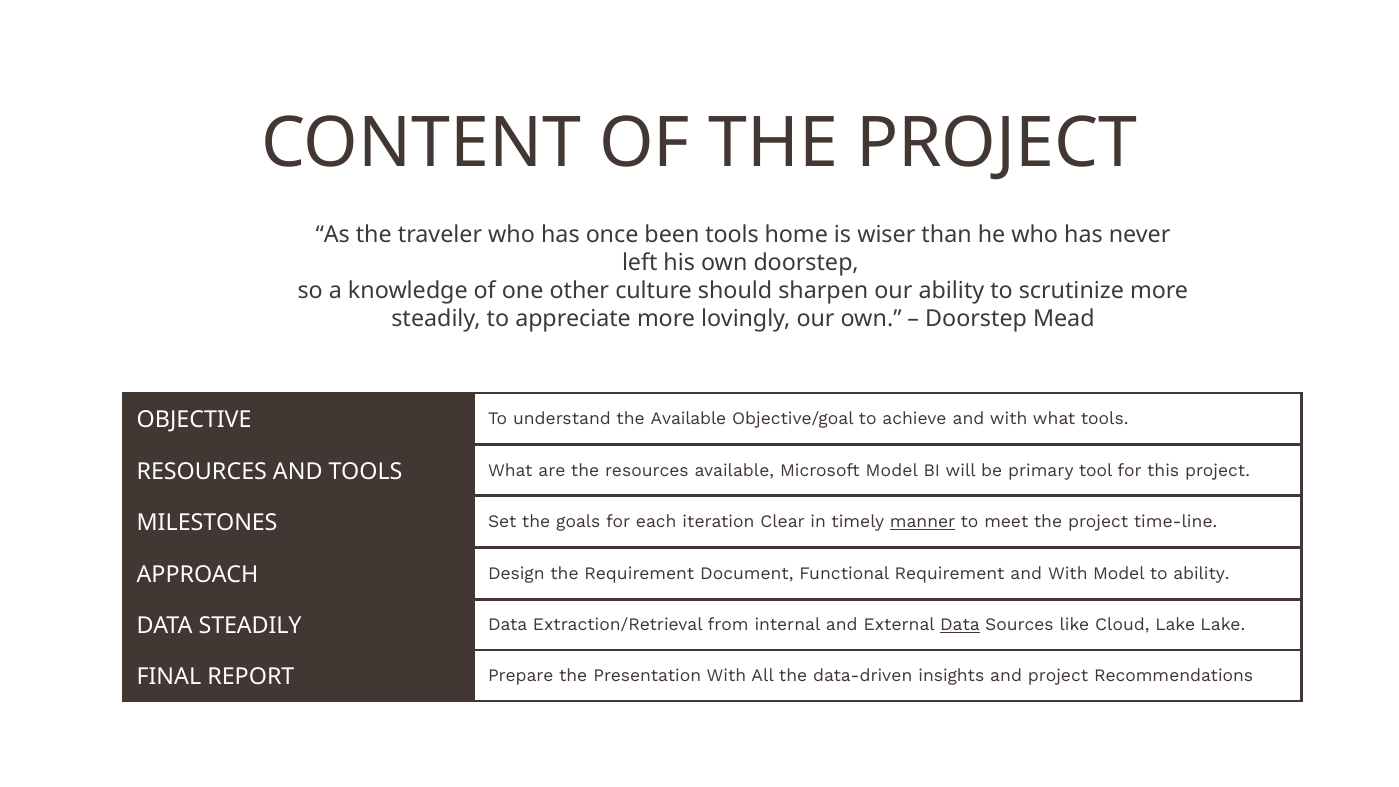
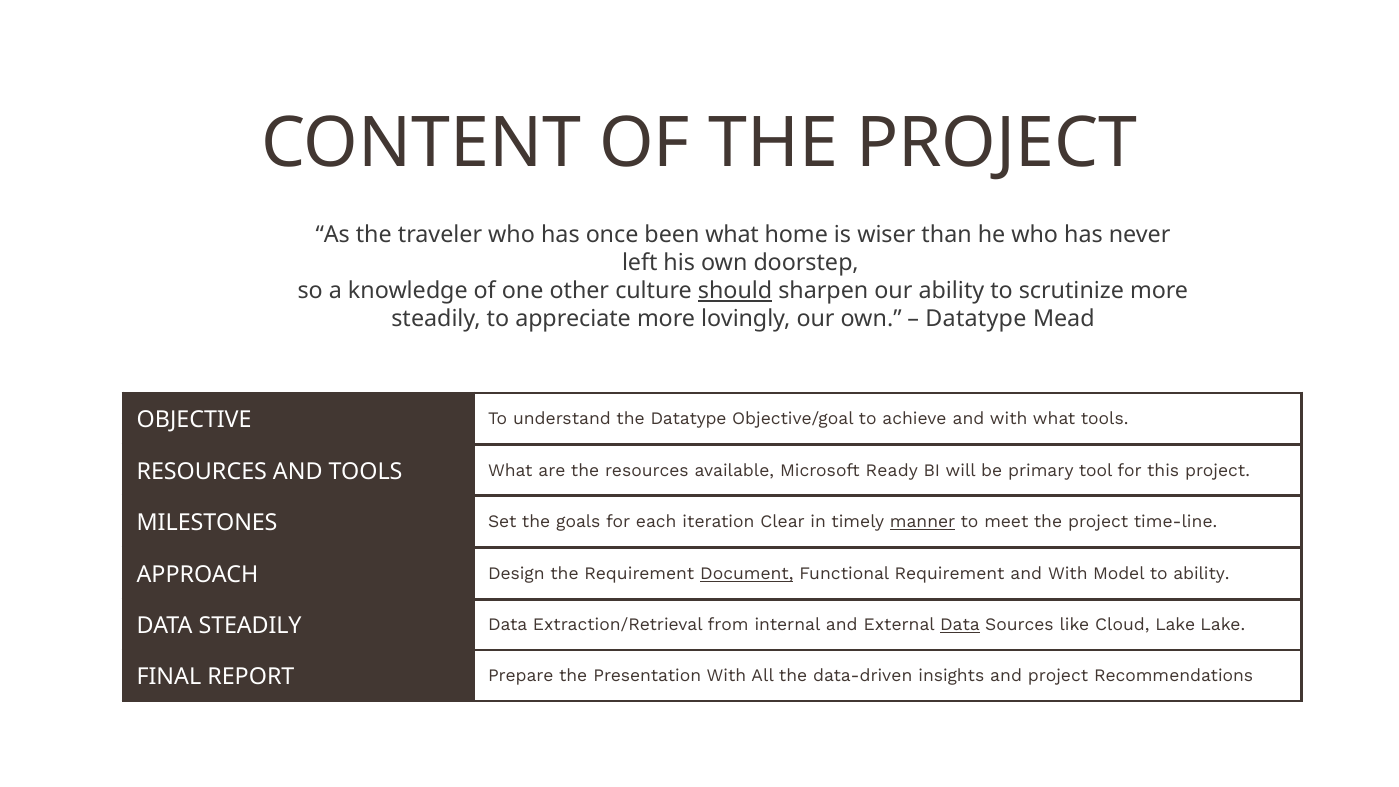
been tools: tools -> what (732, 235)
should underline: none -> present (735, 291)
Doorstep: Doorstep -> Datatype (976, 319)
the Available: Available -> Datatype (689, 419)
Microsoft Model: Model -> Ready (892, 470)
Document underline: none -> present (747, 574)
